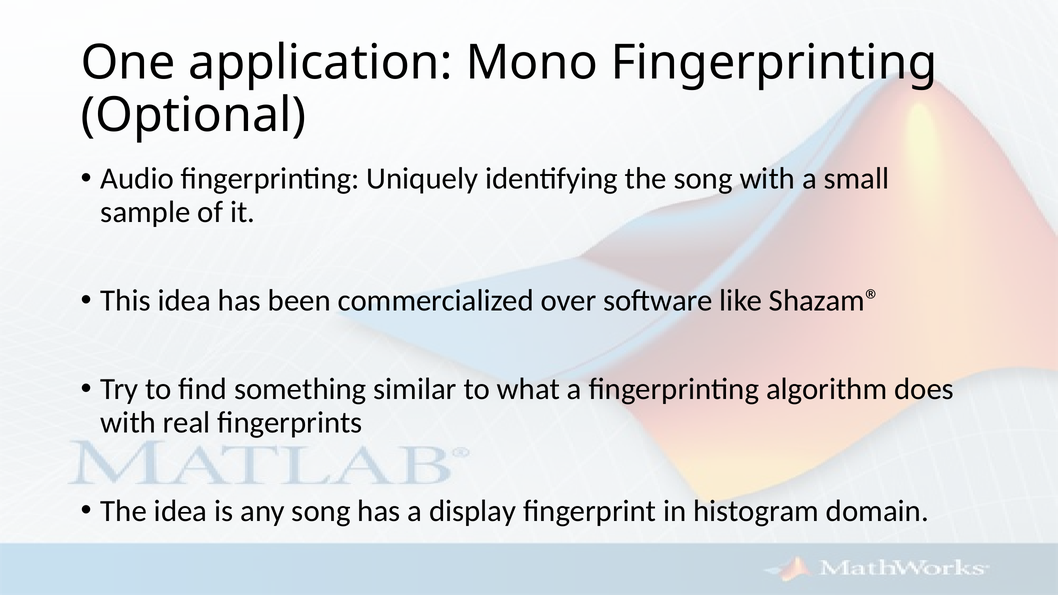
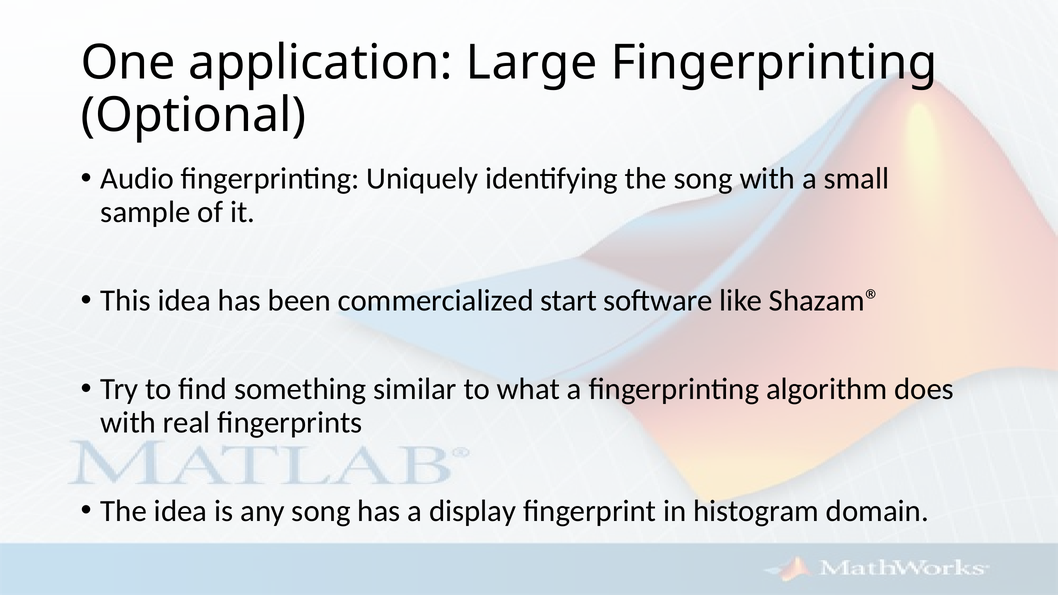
Mono: Mono -> Large (532, 63)
over: over -> start (569, 301)
